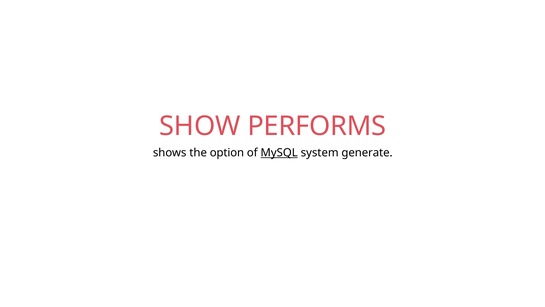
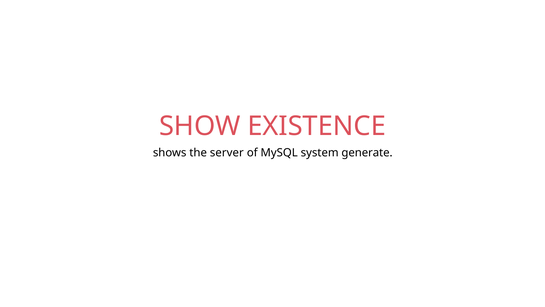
PERFORMS: PERFORMS -> EXISTENCE (317, 126)
option: option -> server (227, 153)
MySQL underline: present -> none (279, 153)
